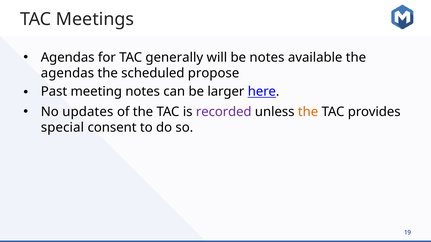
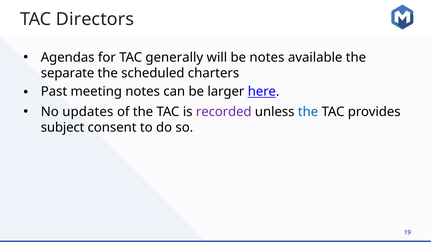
Meetings: Meetings -> Directors (95, 19)
agendas: agendas -> separate (68, 73)
propose: propose -> charters (214, 73)
the colour: orange -> blue (308, 112)
special: special -> subject (63, 128)
